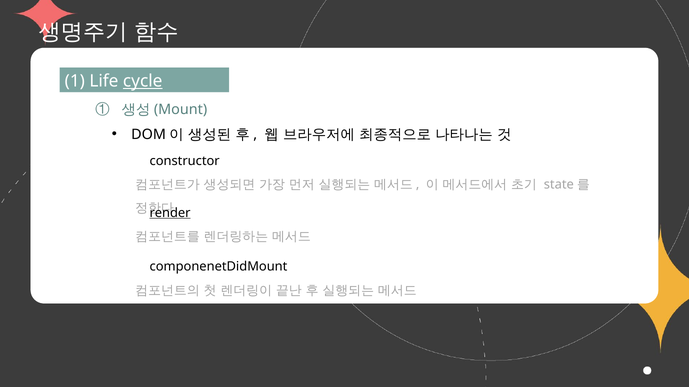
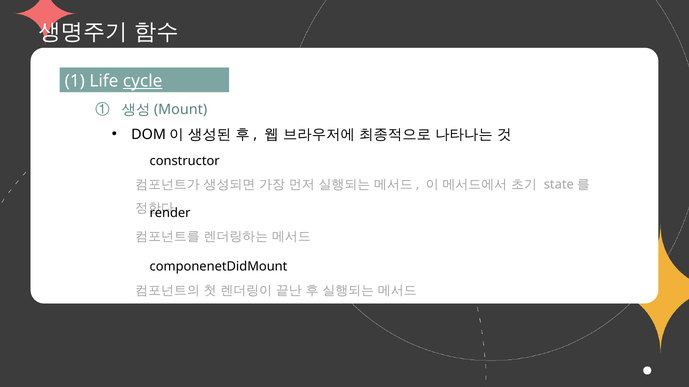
render underline: present -> none (170, 213)
